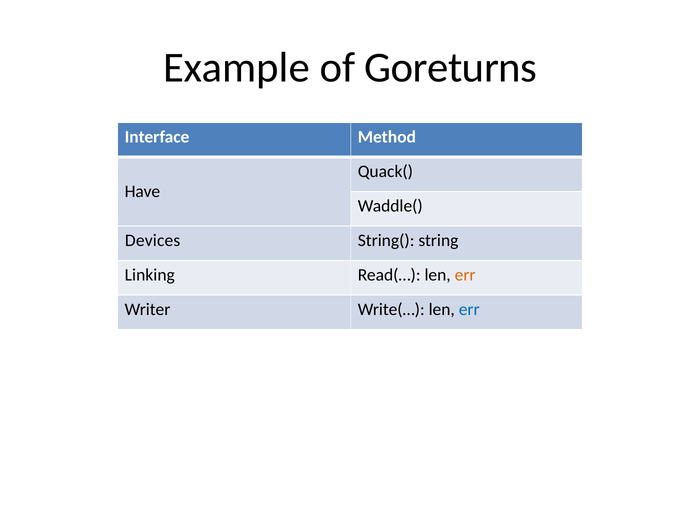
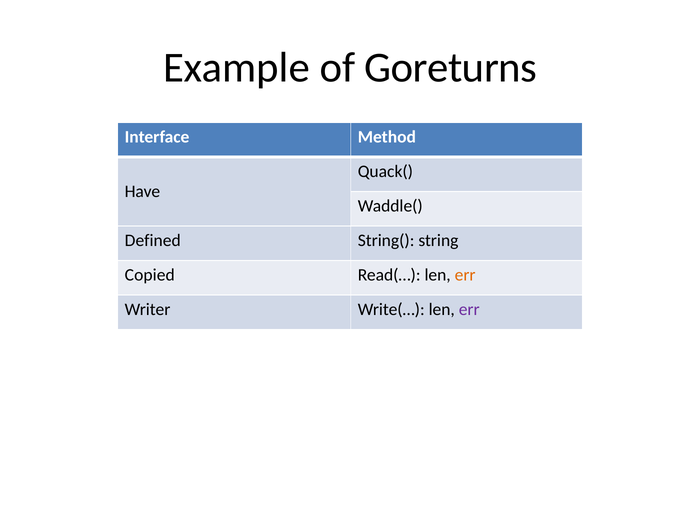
Devices: Devices -> Defined (153, 240)
Linking: Linking -> Copied (150, 275)
err colour: blue -> purple (469, 309)
